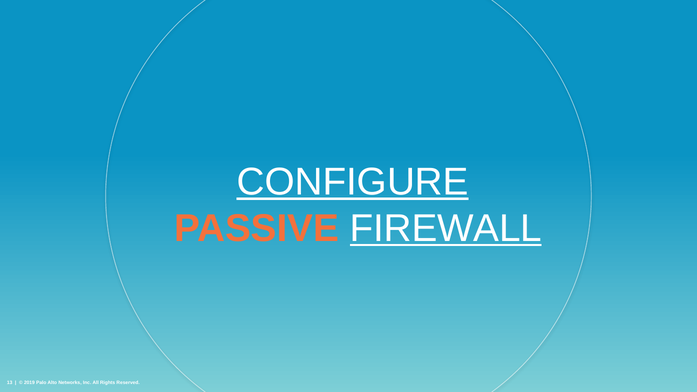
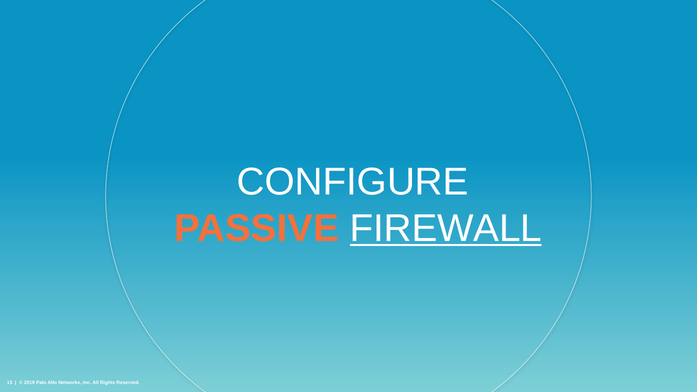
CONFIGURE underline: present -> none (353, 182)
